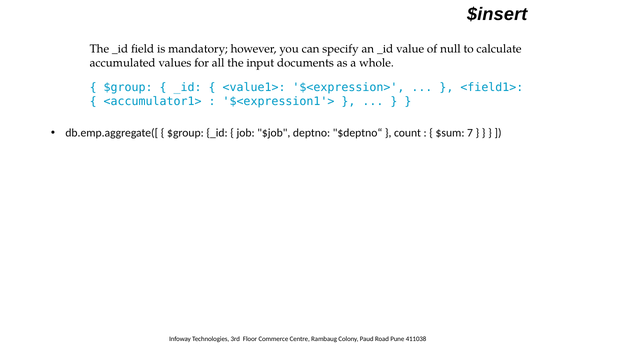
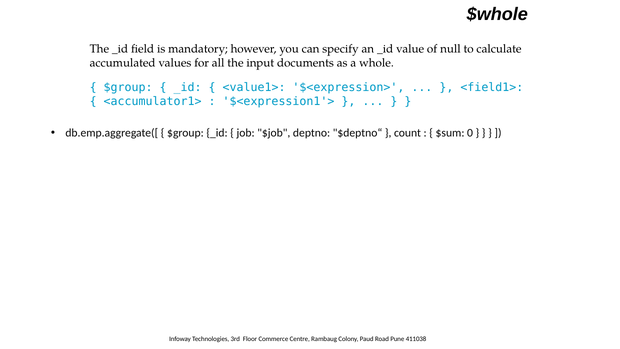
$insert: $insert -> $whole (497, 14)
7: 7 -> 0 (470, 133)
